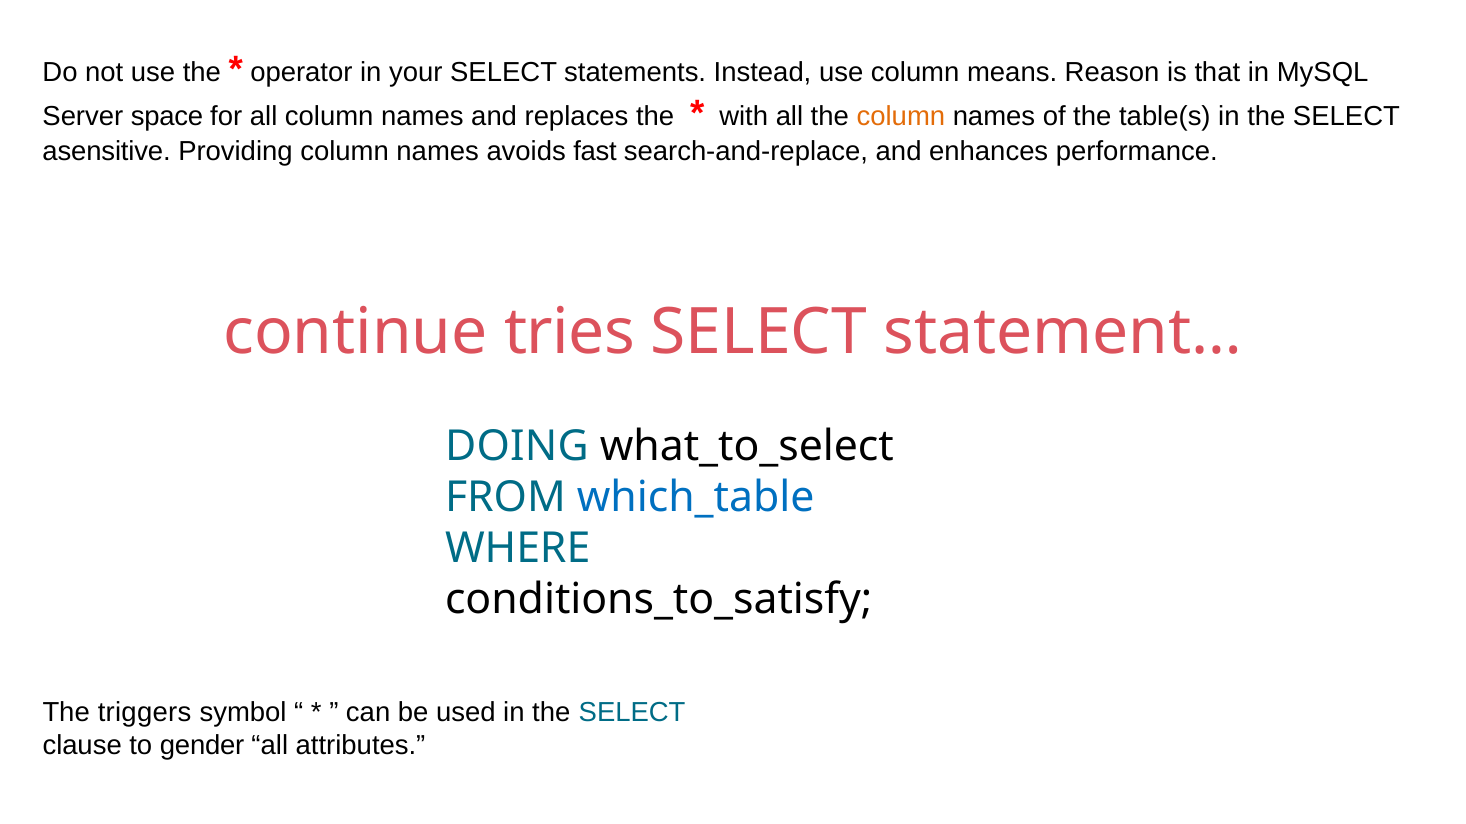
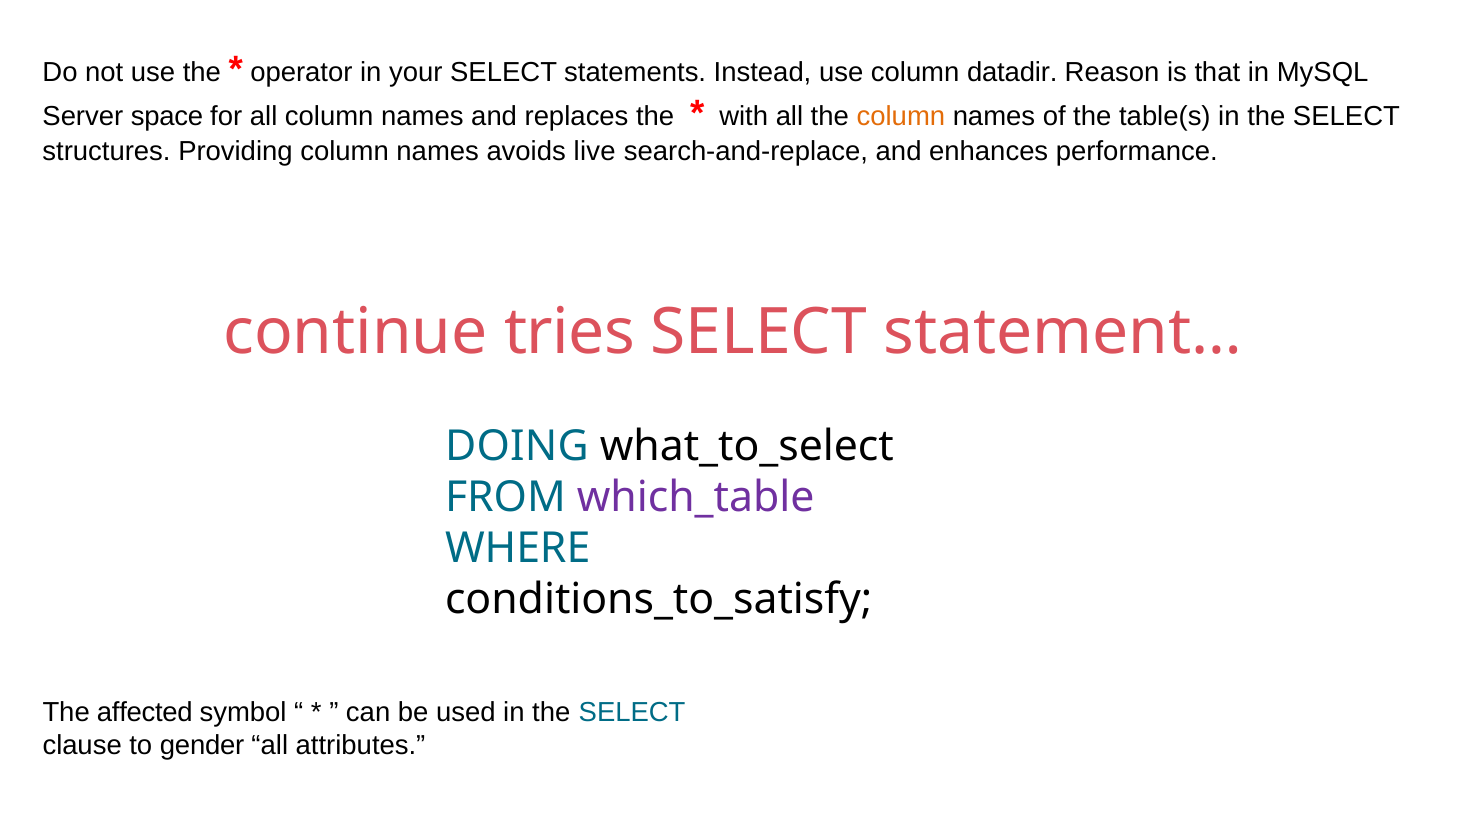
means: means -> datadir (1012, 73)
asensitive: asensitive -> structures (107, 152)
fast: fast -> live (595, 152)
which_table colour: blue -> purple (696, 498)
triggers: triggers -> affected (145, 713)
